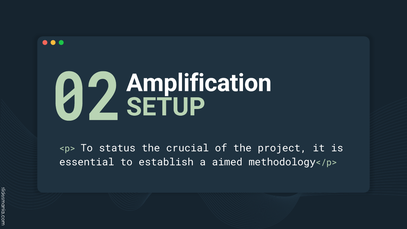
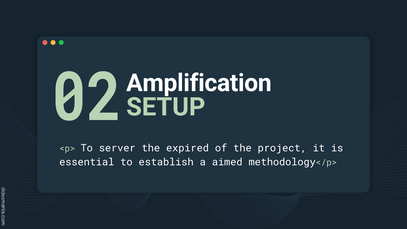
status: status -> server (117, 148)
crucial: crucial -> expired (188, 148)
